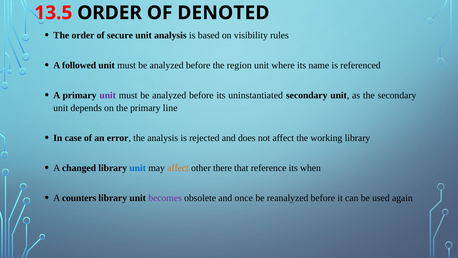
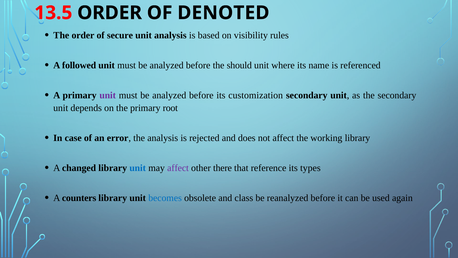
region: region -> should (239, 65)
uninstantiated: uninstantiated -> customization (256, 95)
line: line -> root (170, 108)
affect colour: orange -> purple (178, 168)
when: when -> types (310, 168)
becomes colour: purple -> blue (165, 198)
once: once -> class (244, 198)
